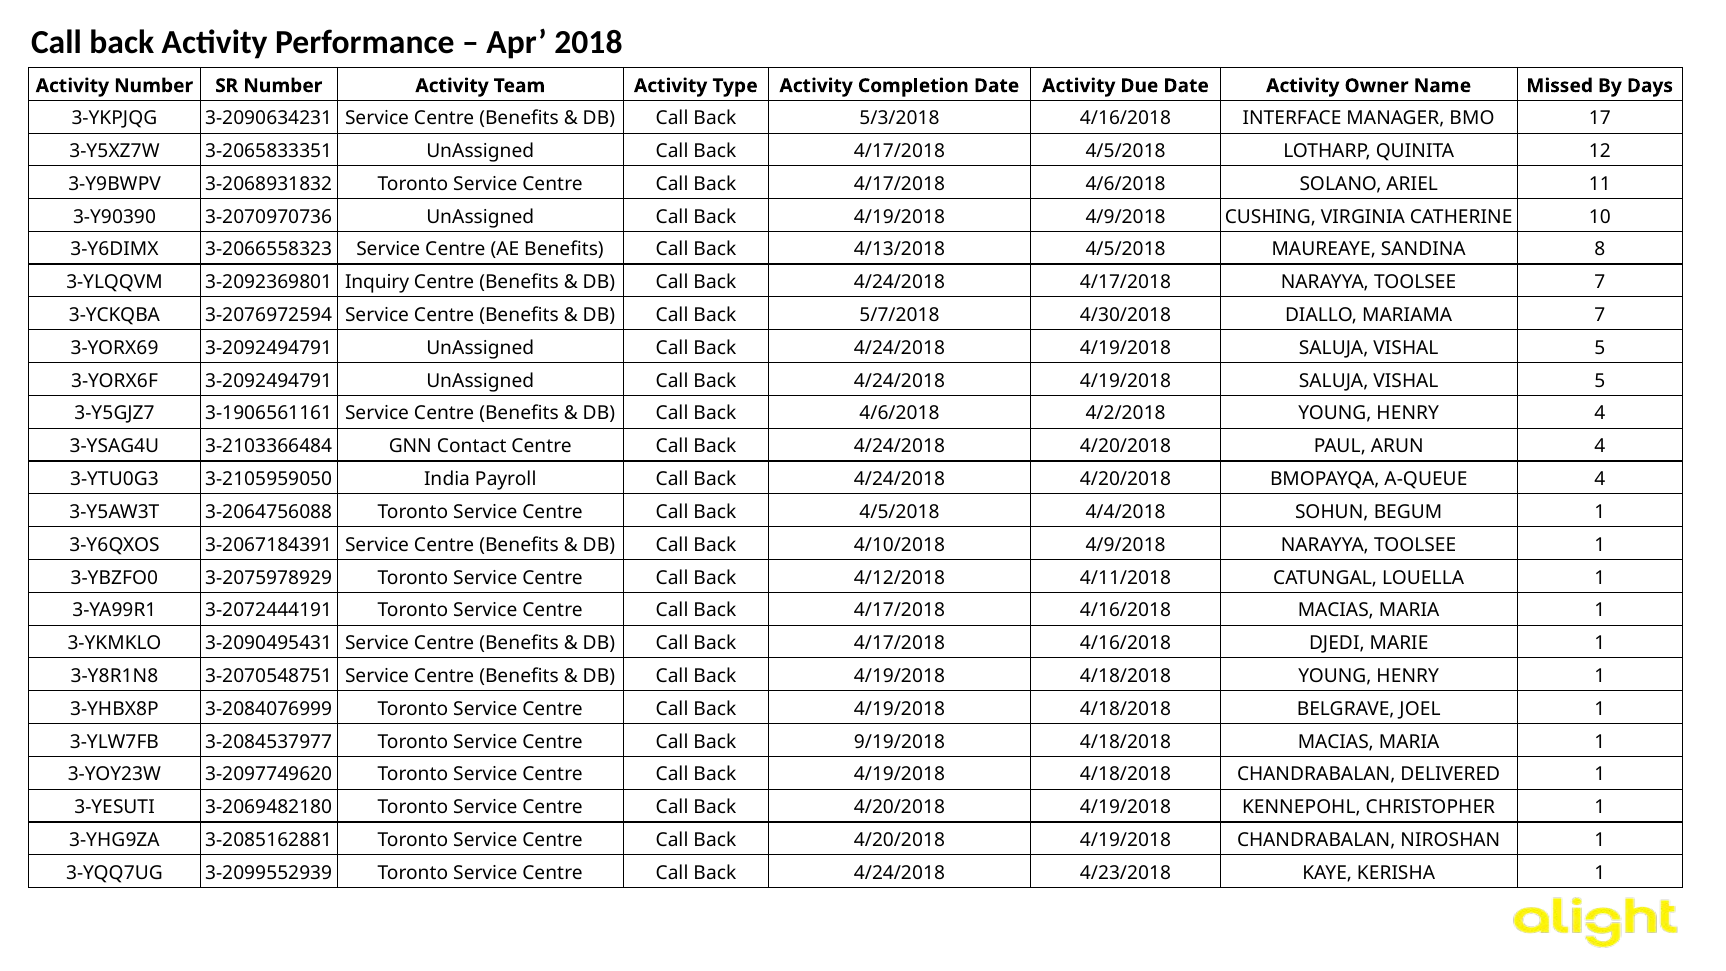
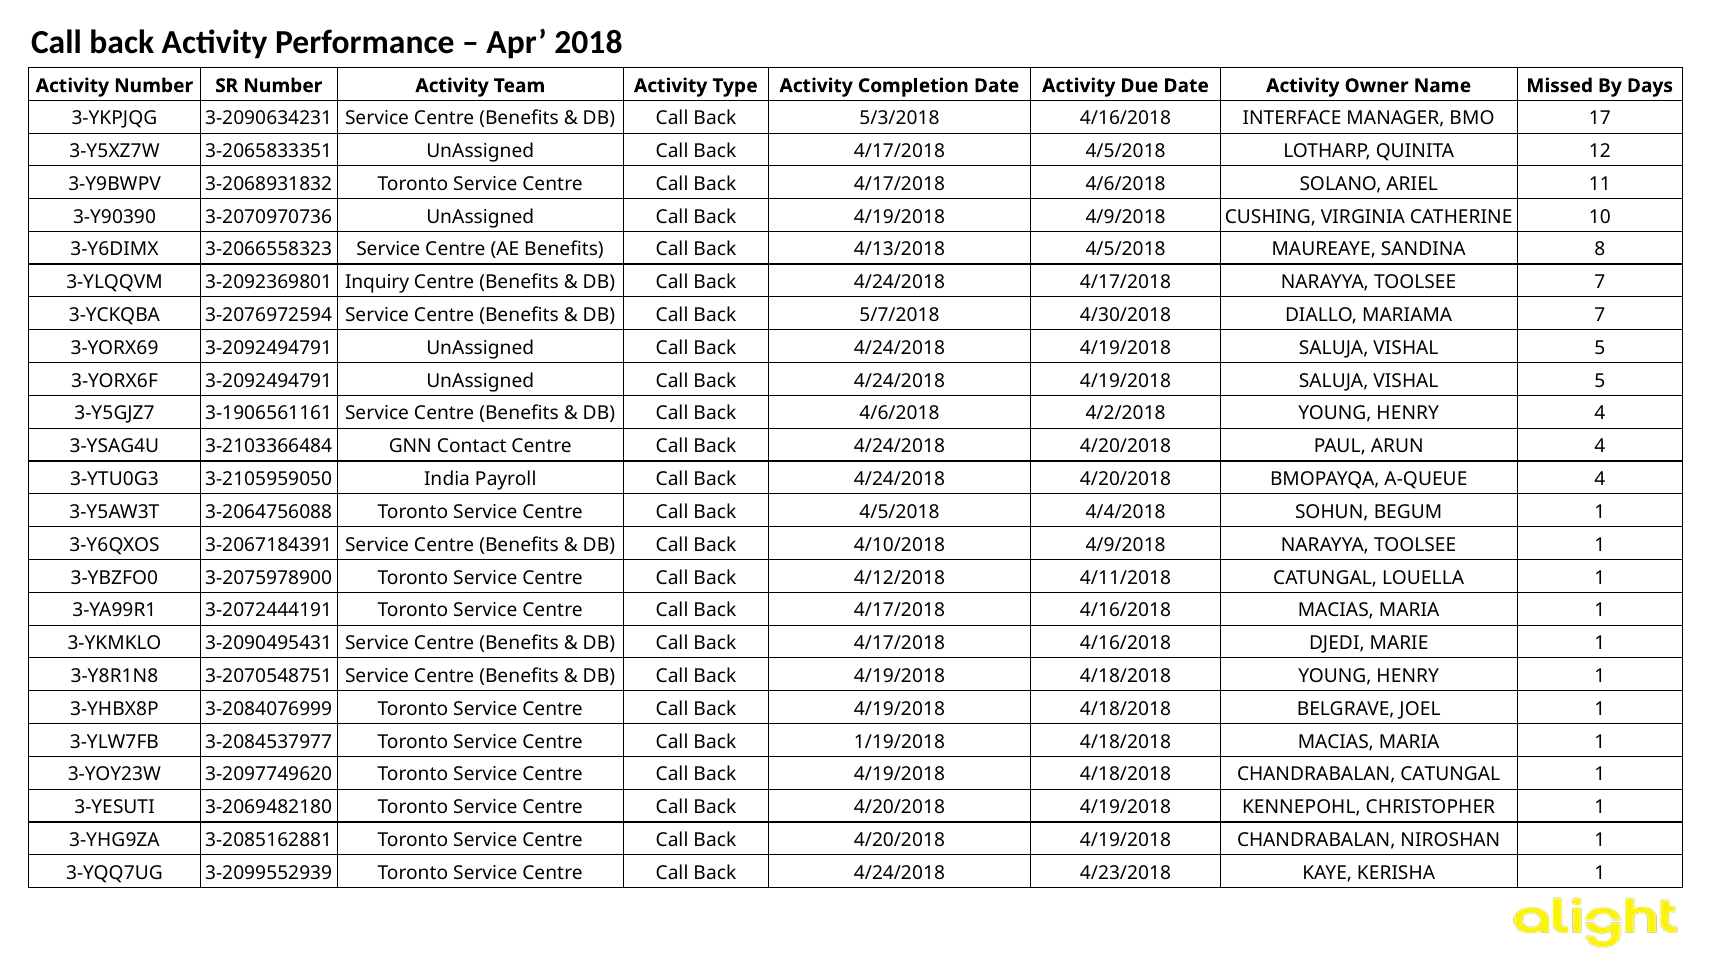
3-2075978929: 3-2075978929 -> 3-2075978900 (269, 578)
9/19/2018: 9/19/2018 -> 1/19/2018 (899, 742)
CHANDRABALAN DELIVERED: DELIVERED -> CATUNGAL (1450, 775)
